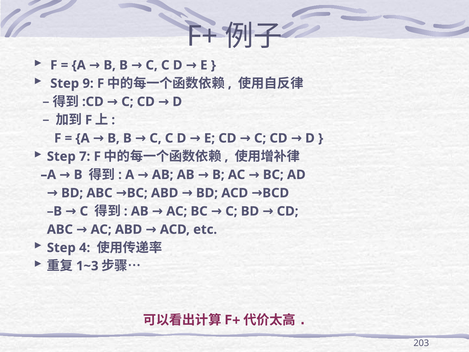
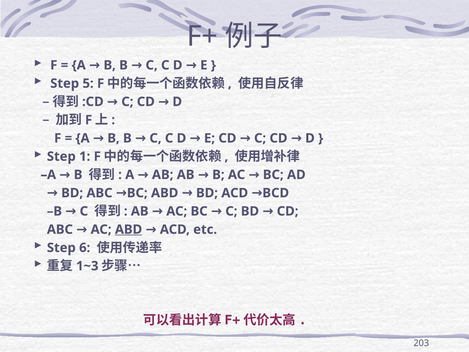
9: 9 -> 5 (88, 83)
7: 7 -> 1 (85, 156)
ABD underline: none -> present (129, 229)
4: 4 -> 6 (85, 248)
